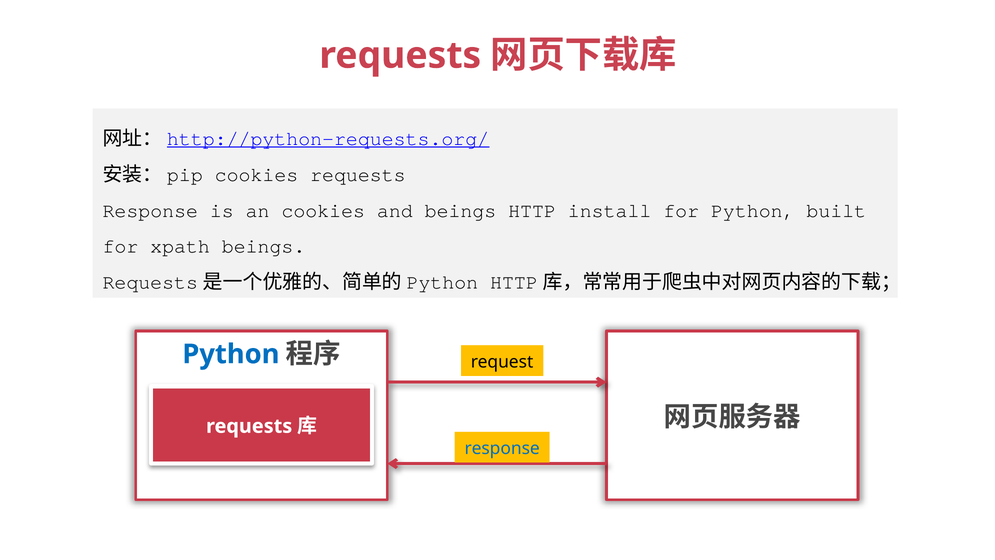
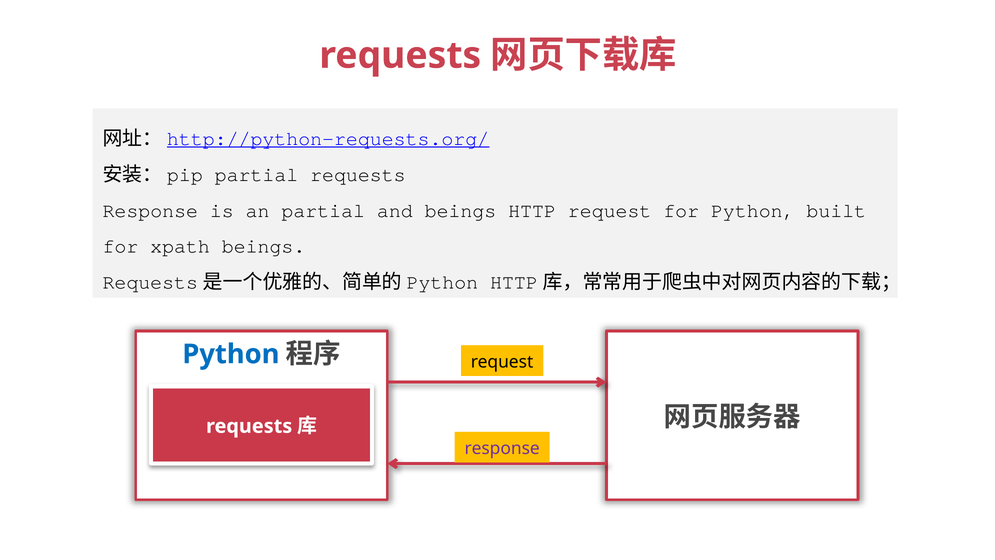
cookies: cookies -> partial (256, 175)
an cookies: cookies -> partial (323, 210)
HTTP install: install -> request (610, 210)
response colour: blue -> purple (502, 448)
